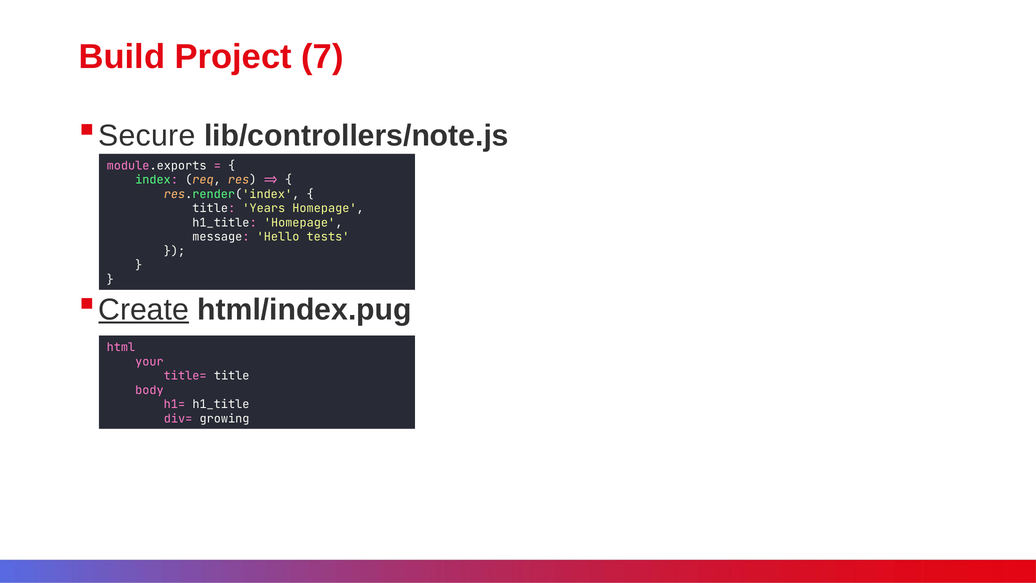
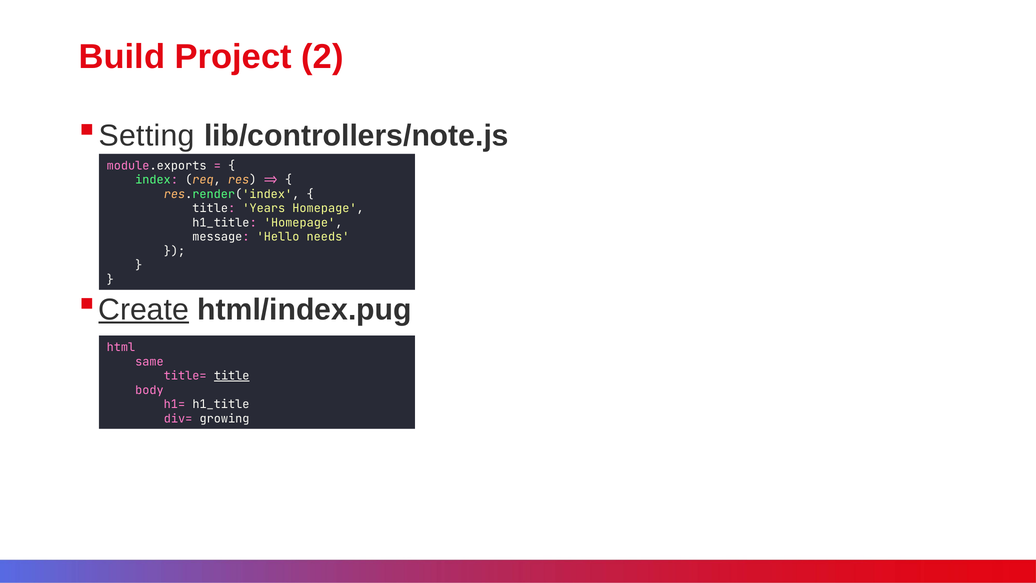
7: 7 -> 2 (322, 57)
Secure: Secure -> Setting (147, 136)
tests: tests -> needs (328, 237)
your: your -> same (149, 361)
title underline: none -> present (232, 376)
